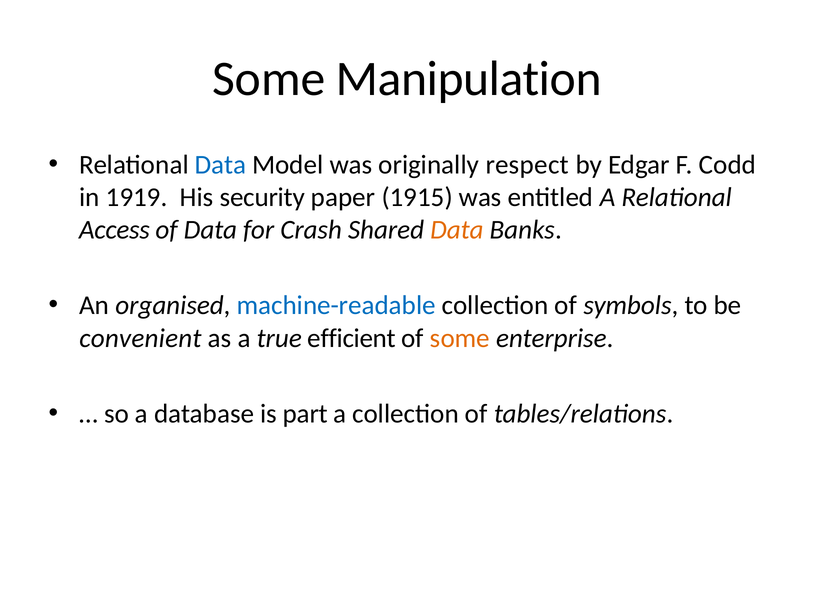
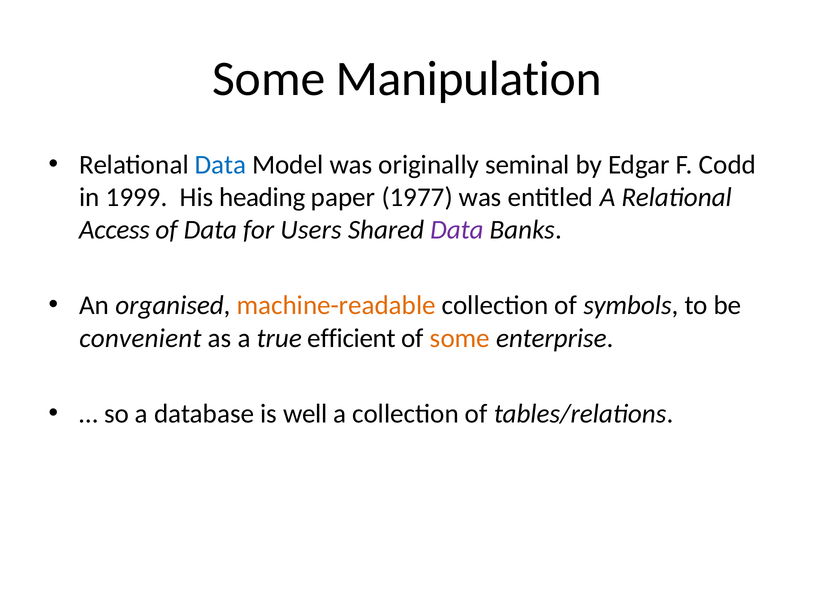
respect: respect -> seminal (527, 165)
1919: 1919 -> 1999 (137, 197)
security: security -> heading (262, 197)
1915: 1915 -> 1977 (417, 197)
Crash: Crash -> Users (311, 230)
Data colour: orange -> purple (457, 230)
machine-readable colour: blue -> orange (336, 305)
part: part -> well (305, 414)
